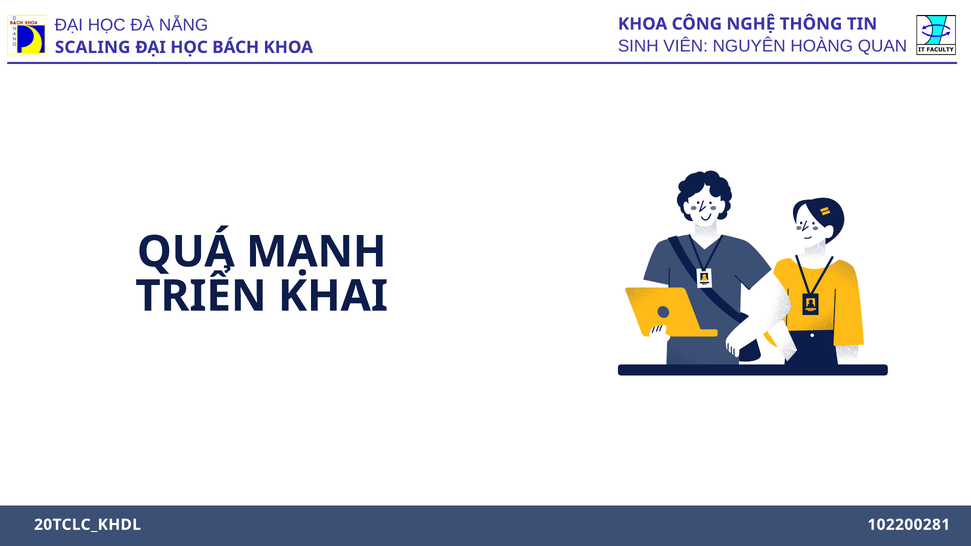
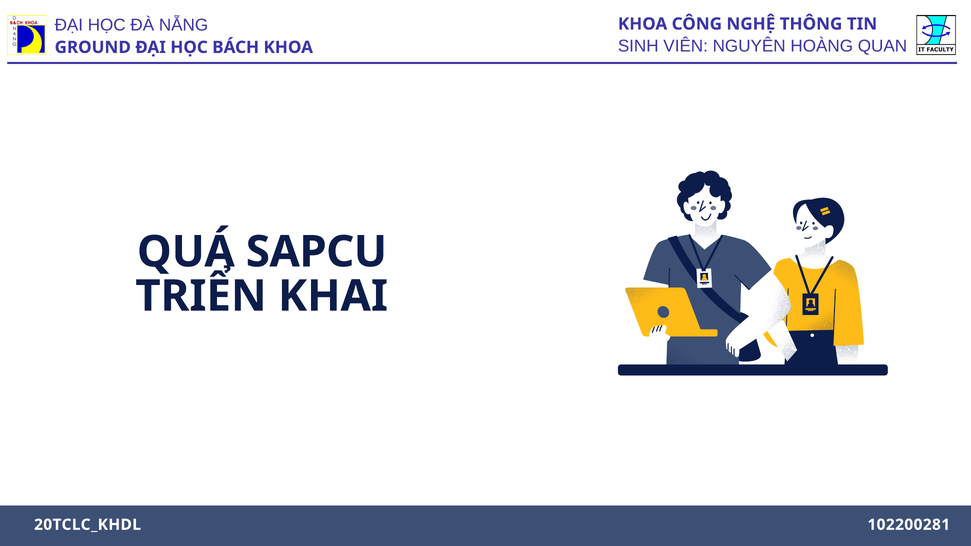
SCALING: SCALING -> GROUND (93, 47)
MẠNH: MẠNH -> SAPCU (316, 252)
